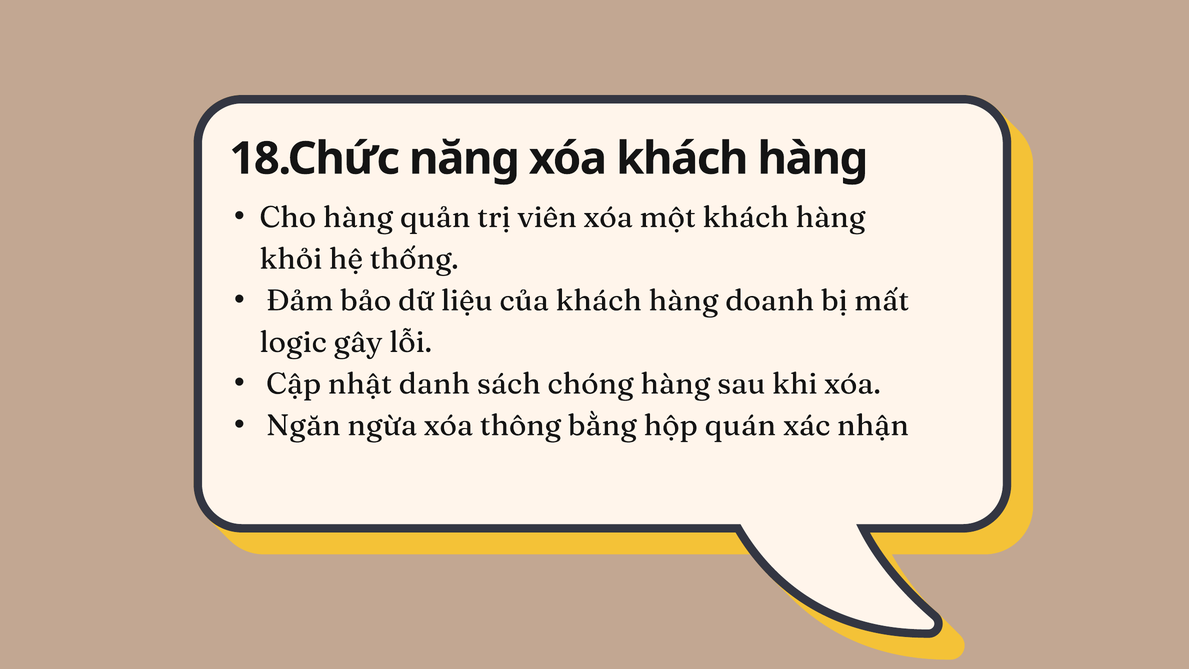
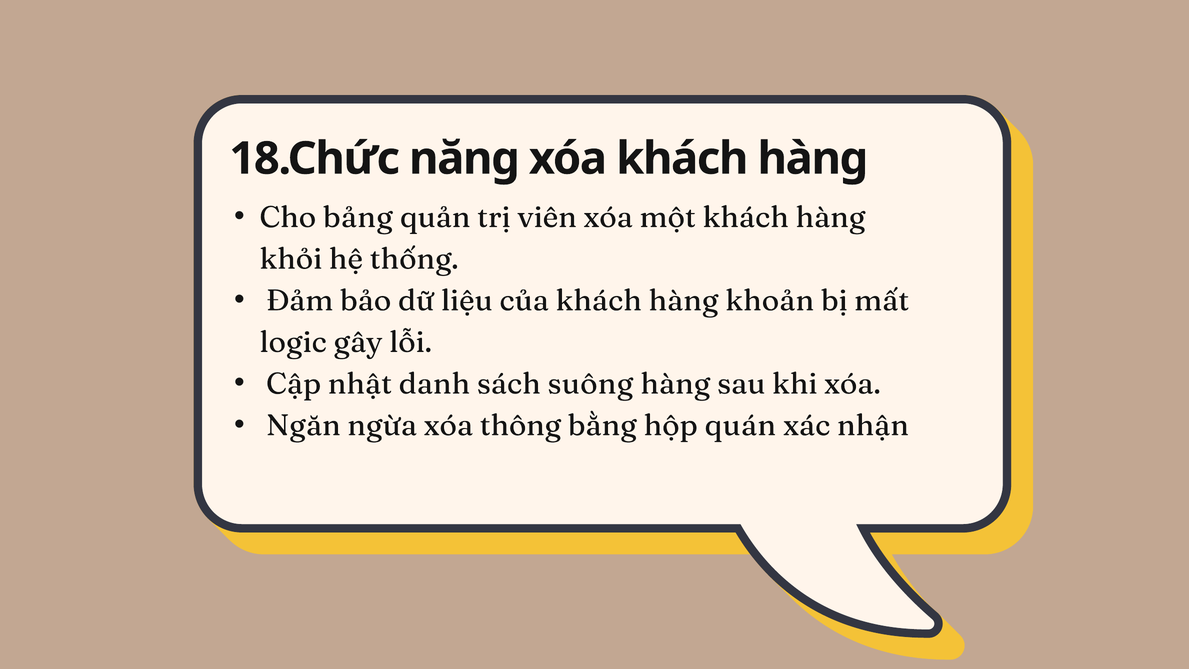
Cho hàng: hàng -> bảng (358, 217)
doanh: doanh -> khoản (770, 300)
chóng: chóng -> suông (590, 384)
